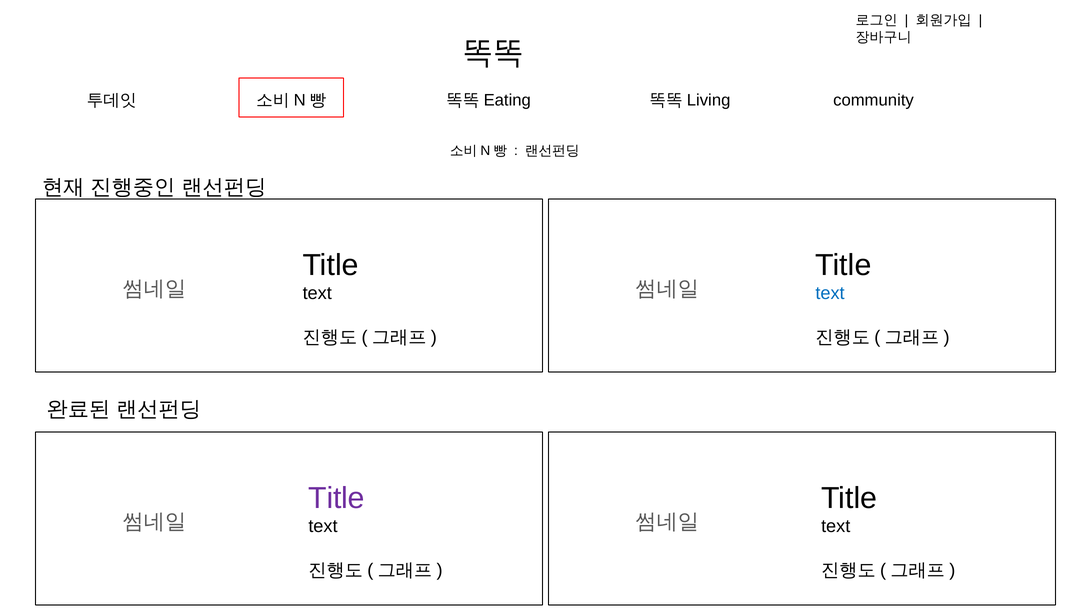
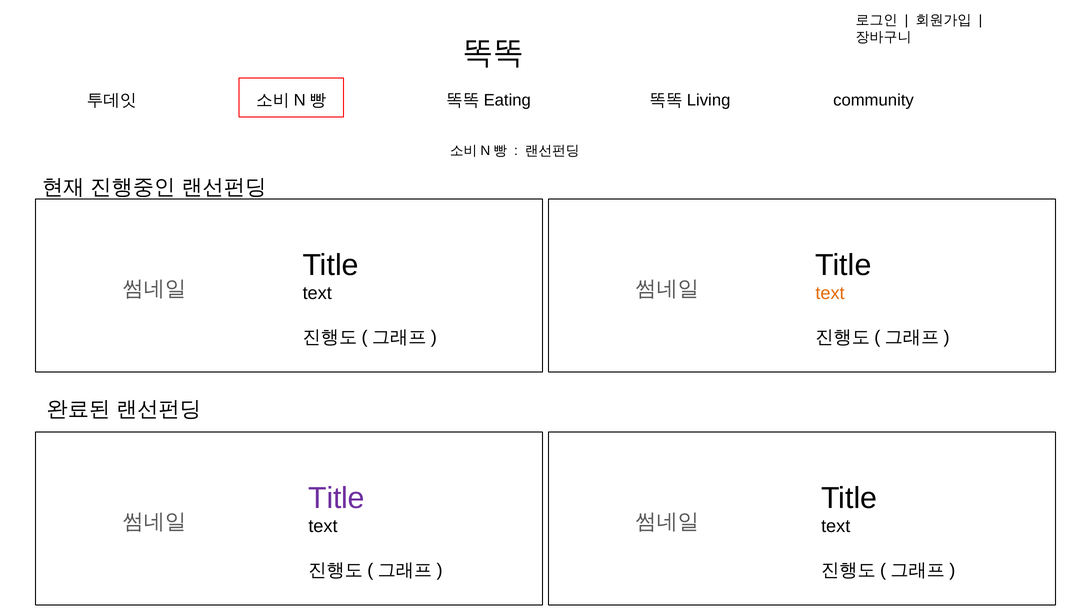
text colour: blue -> orange (830, 293)
